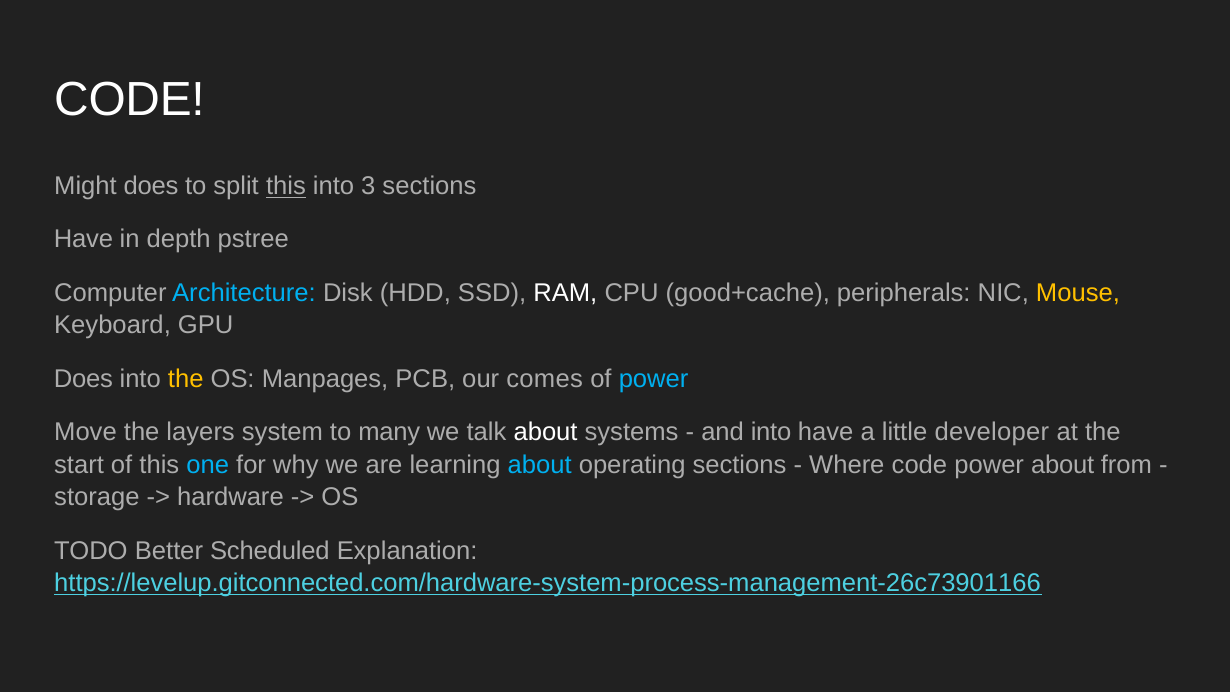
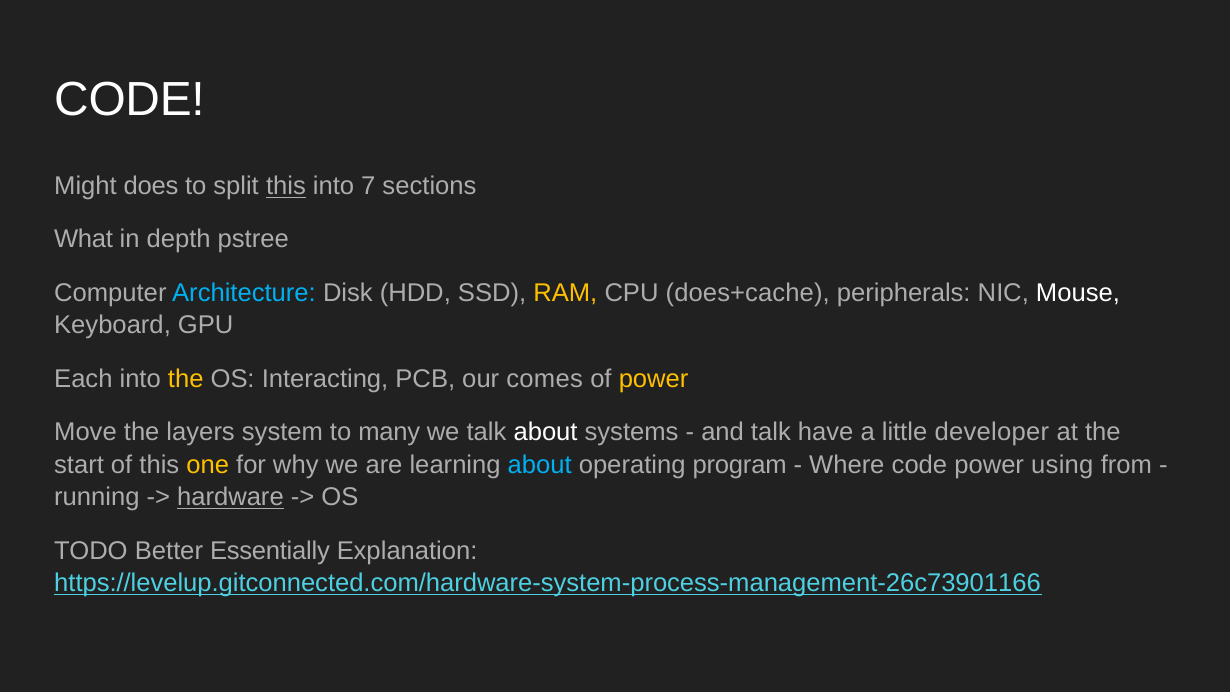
3: 3 -> 7 (368, 186)
Have: Have -> What (83, 239)
RAM colour: white -> yellow (565, 293)
good+cache: good+cache -> does+cache (748, 293)
Mouse colour: yellow -> white (1078, 293)
Does: Does -> Each (83, 379)
Manpages: Manpages -> Interacting (325, 379)
power colour: light blue -> yellow (654, 379)
and into: into -> talk (771, 432)
one colour: light blue -> yellow (208, 465)
operating sections: sections -> program (740, 465)
power about: about -> using (1062, 465)
storage: storage -> running (97, 497)
hardware underline: none -> present (230, 497)
Scheduled: Scheduled -> Essentially (270, 551)
